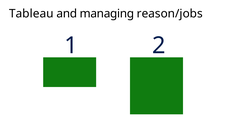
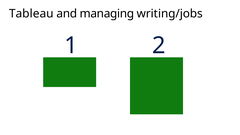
reason/jobs: reason/jobs -> writing/jobs (170, 14)
